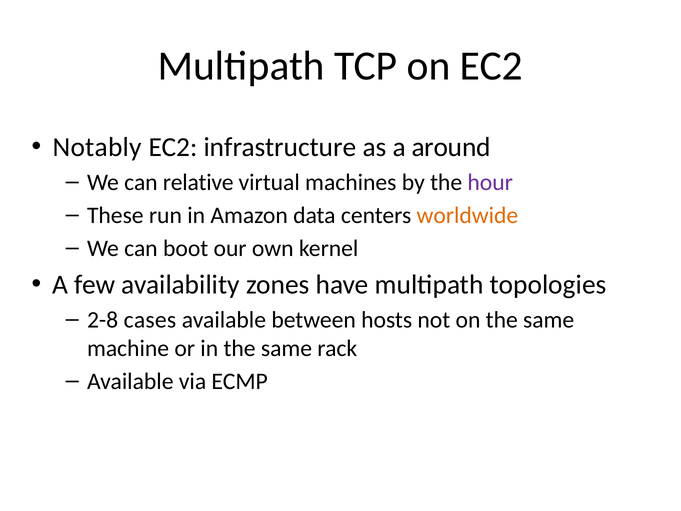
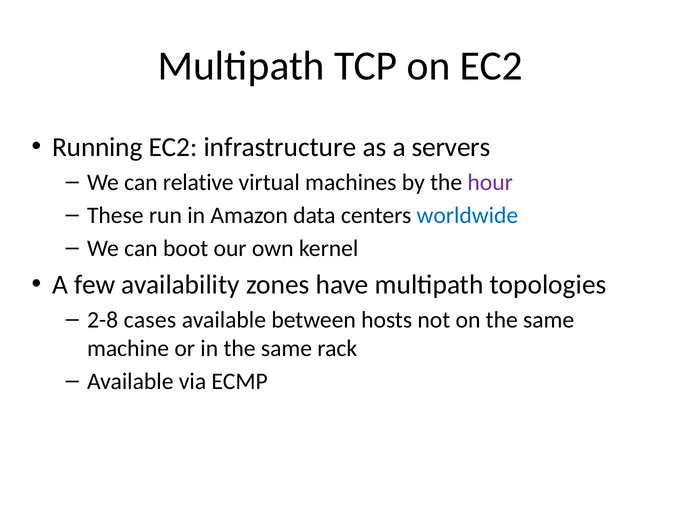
Notably: Notably -> Running (97, 147)
around: around -> servers (451, 147)
worldwide colour: orange -> blue (467, 215)
